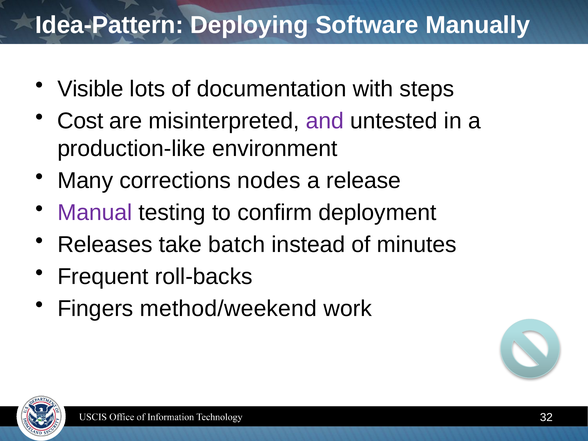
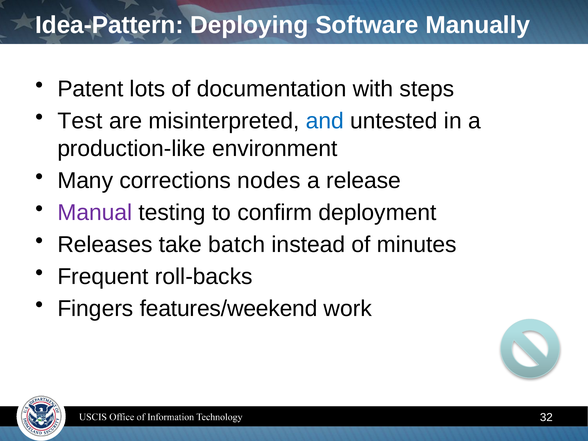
Visible: Visible -> Patent (90, 89)
Cost: Cost -> Test (80, 121)
and colour: purple -> blue (325, 121)
method/weekend: method/weekend -> features/weekend (229, 309)
